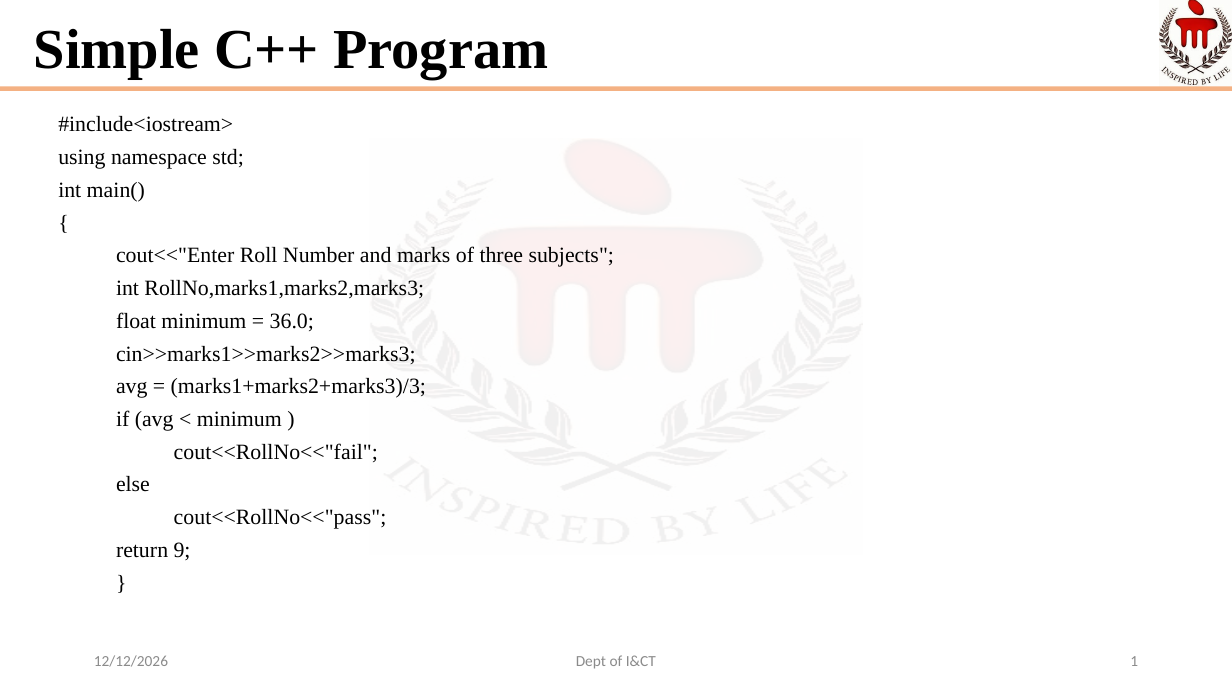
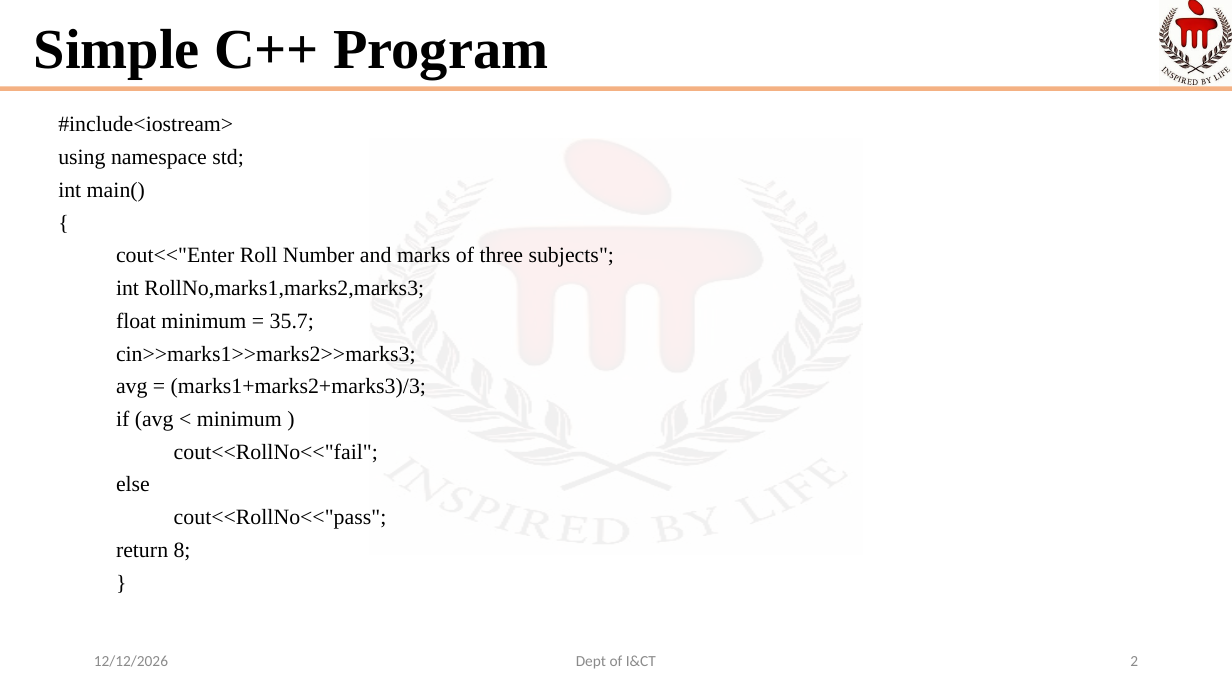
36.0: 36.0 -> 35.7 (292, 321)
9: 9 -> 8 (182, 550)
1: 1 -> 2 (1134, 662)
